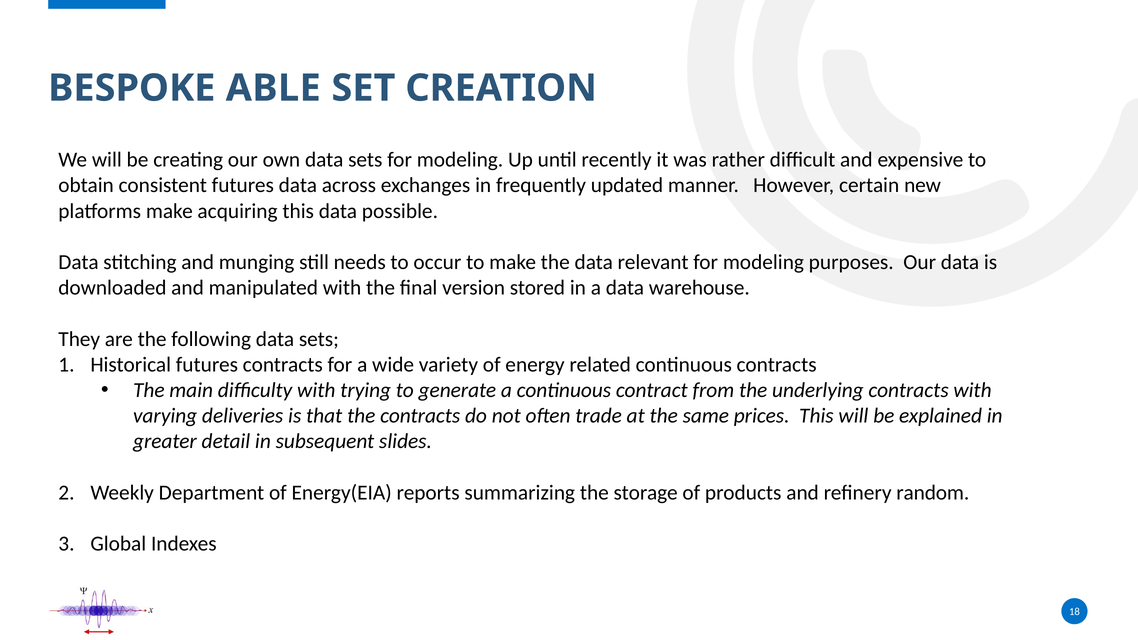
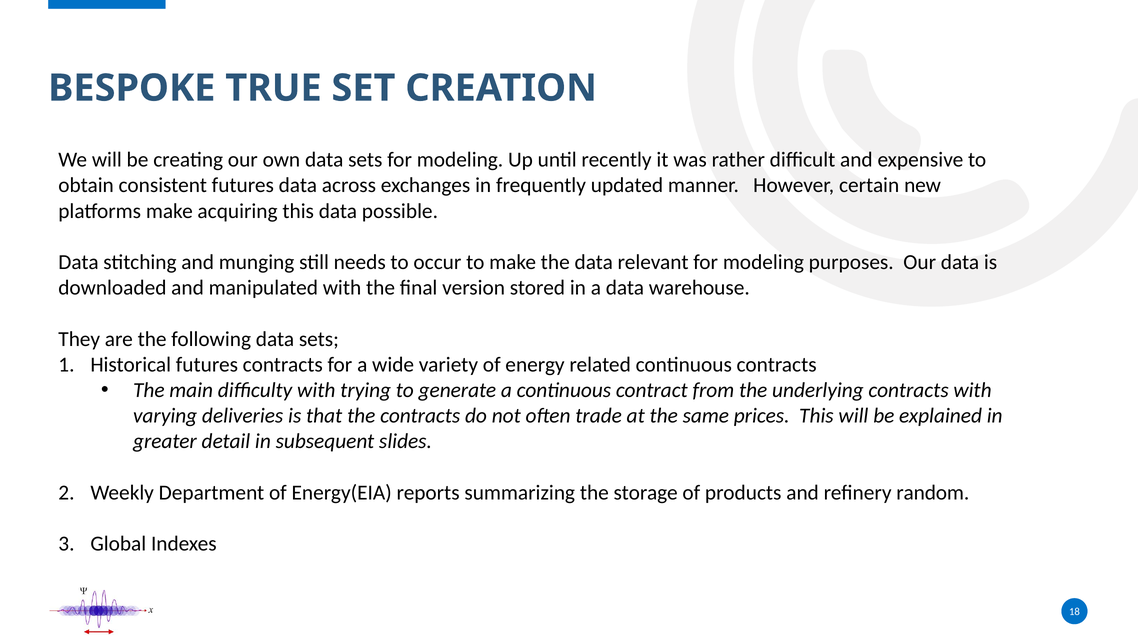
ABLE: ABLE -> TRUE (273, 88)
